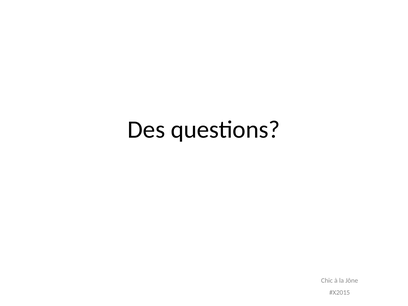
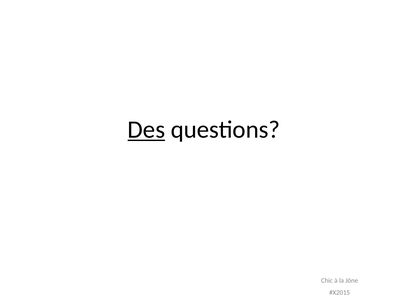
Des underline: none -> present (146, 130)
